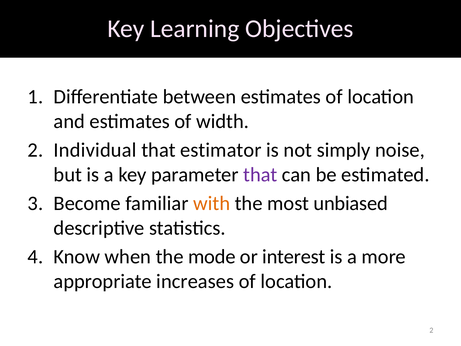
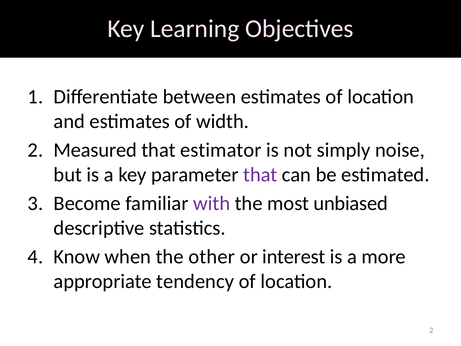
Individual: Individual -> Measured (95, 150)
with colour: orange -> purple (212, 203)
mode: mode -> other (212, 257)
increases: increases -> tendency (195, 281)
